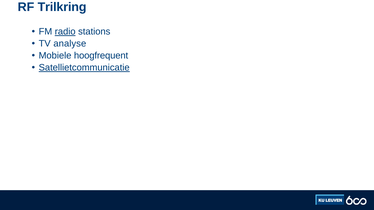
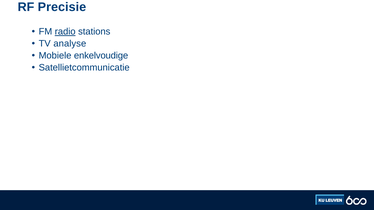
Trilkring: Trilkring -> Precisie (62, 7)
hoogfrequent: hoogfrequent -> enkelvoudige (101, 56)
Satellietcommunicatie underline: present -> none (84, 68)
